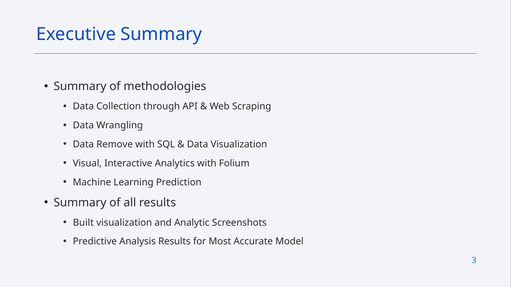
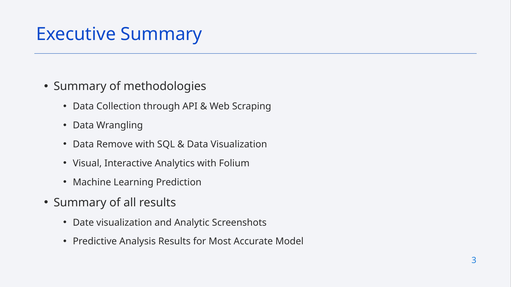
Built: Built -> Date (83, 223)
